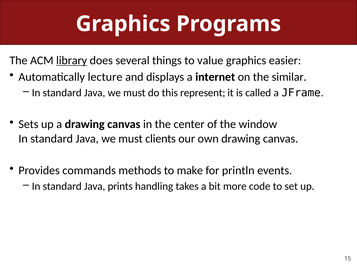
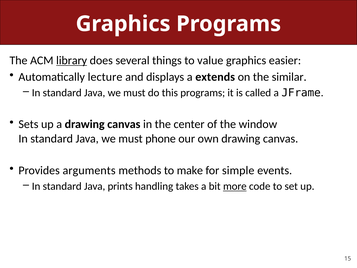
internet: internet -> extends (215, 77)
this represent: represent -> programs (203, 93)
clients: clients -> phone (161, 138)
commands: commands -> arguments (89, 170)
println: println -> simple (238, 170)
more underline: none -> present (235, 186)
